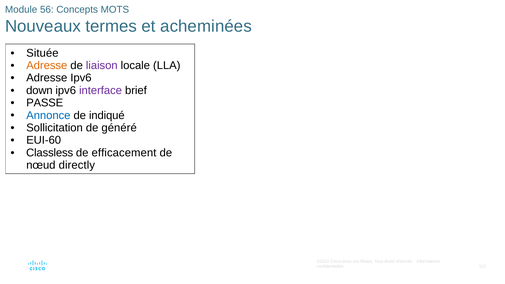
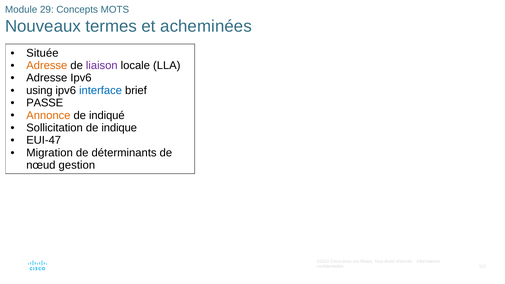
56: 56 -> 29 (47, 10)
down: down -> using (39, 90)
interface colour: purple -> blue (101, 90)
Annonce colour: blue -> orange (48, 115)
généré: généré -> indique (119, 128)
EUI-60: EUI-60 -> EUI-47 (44, 140)
Classless: Classless -> Migration (50, 153)
efficacement: efficacement -> déterminants (124, 153)
directly: directly -> gestion (77, 165)
